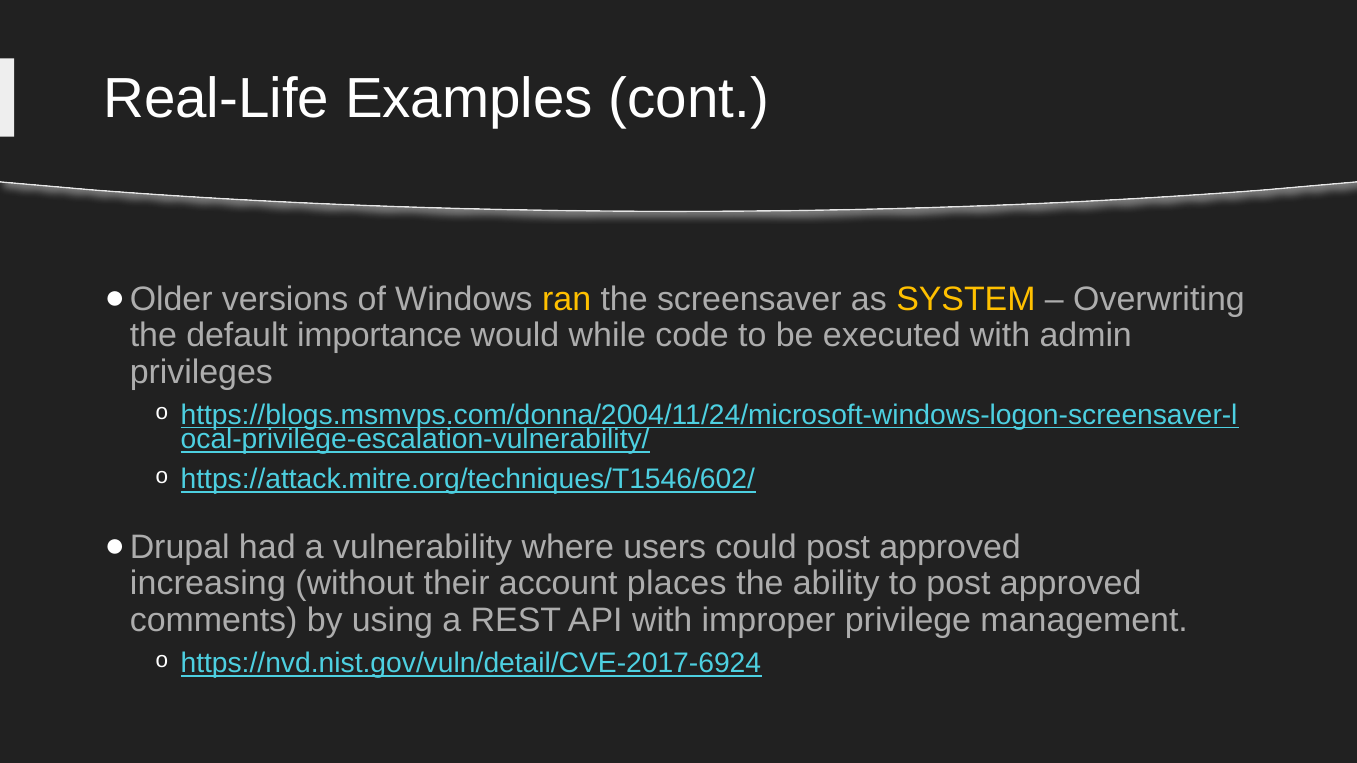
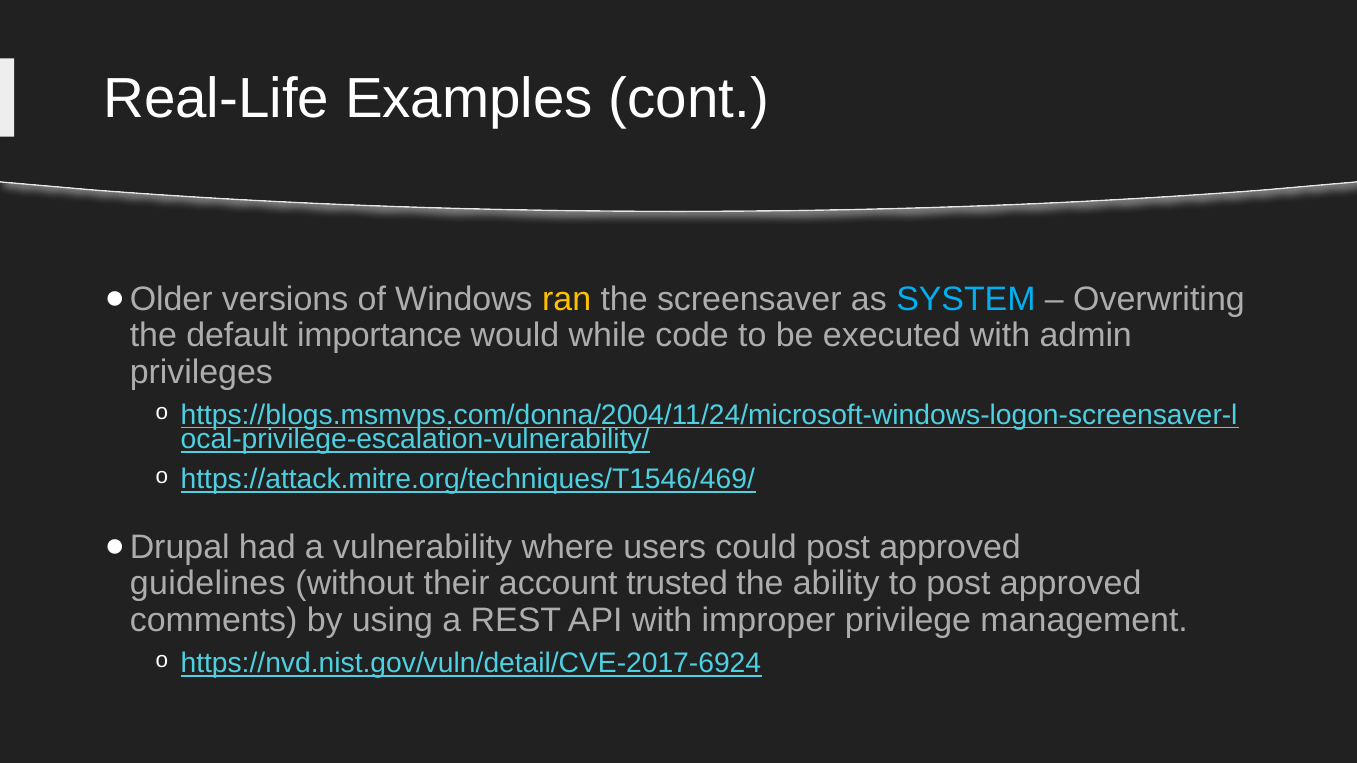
SYSTEM colour: yellow -> light blue (966, 299)
https://attack.mitre.org/techniques/T1546/602/: https://attack.mitre.org/techniques/T1546/602/ -> https://attack.mitre.org/techniques/T1546/469/ (468, 480)
increasing: increasing -> guidelines (208, 584)
places: places -> trusted (677, 584)
